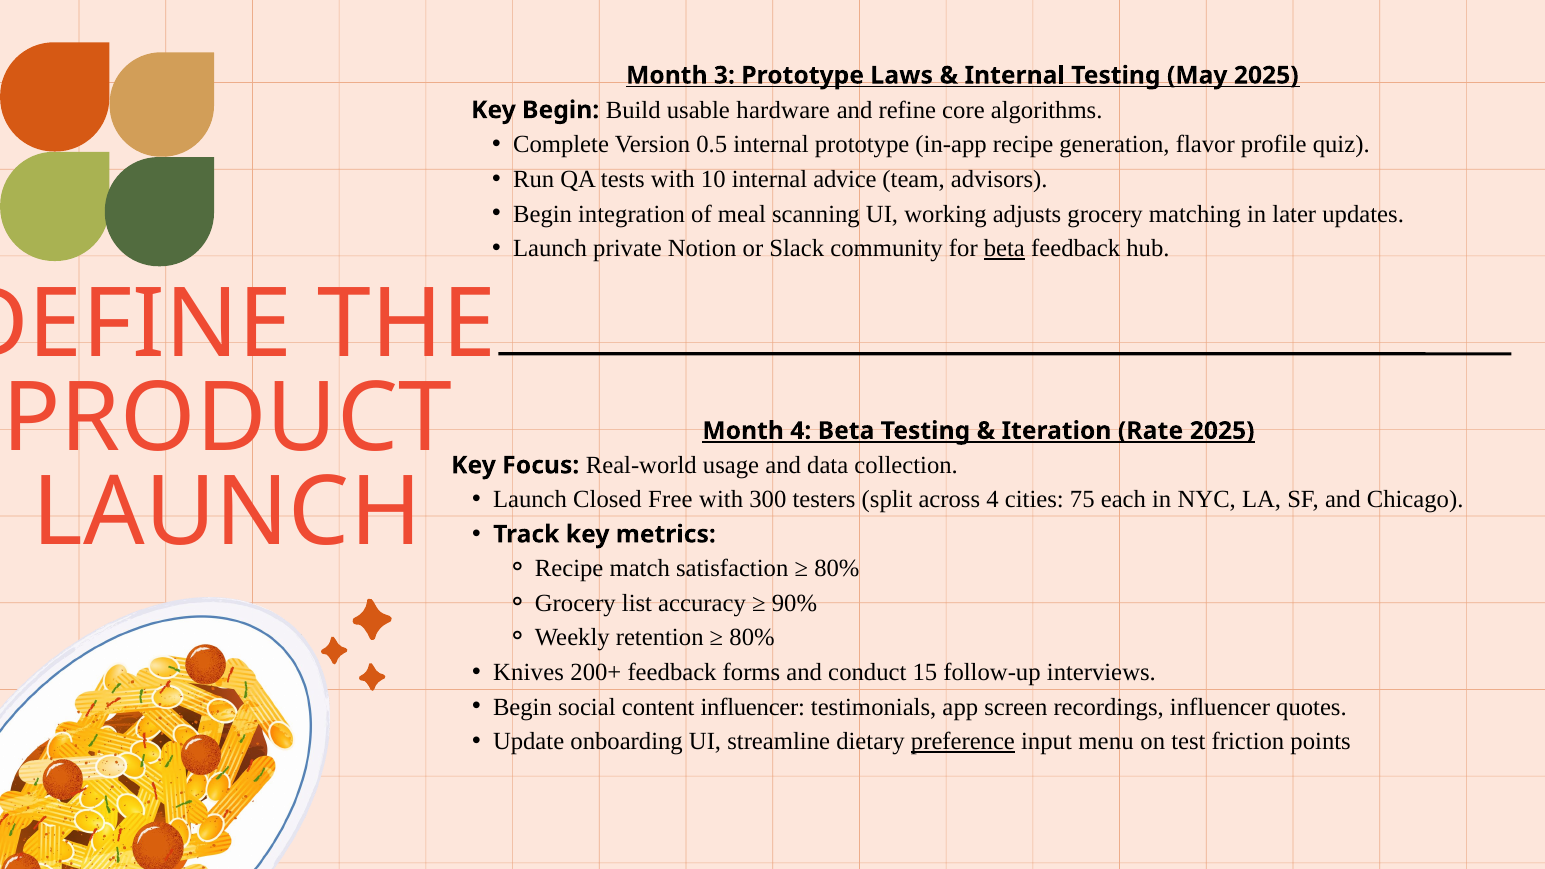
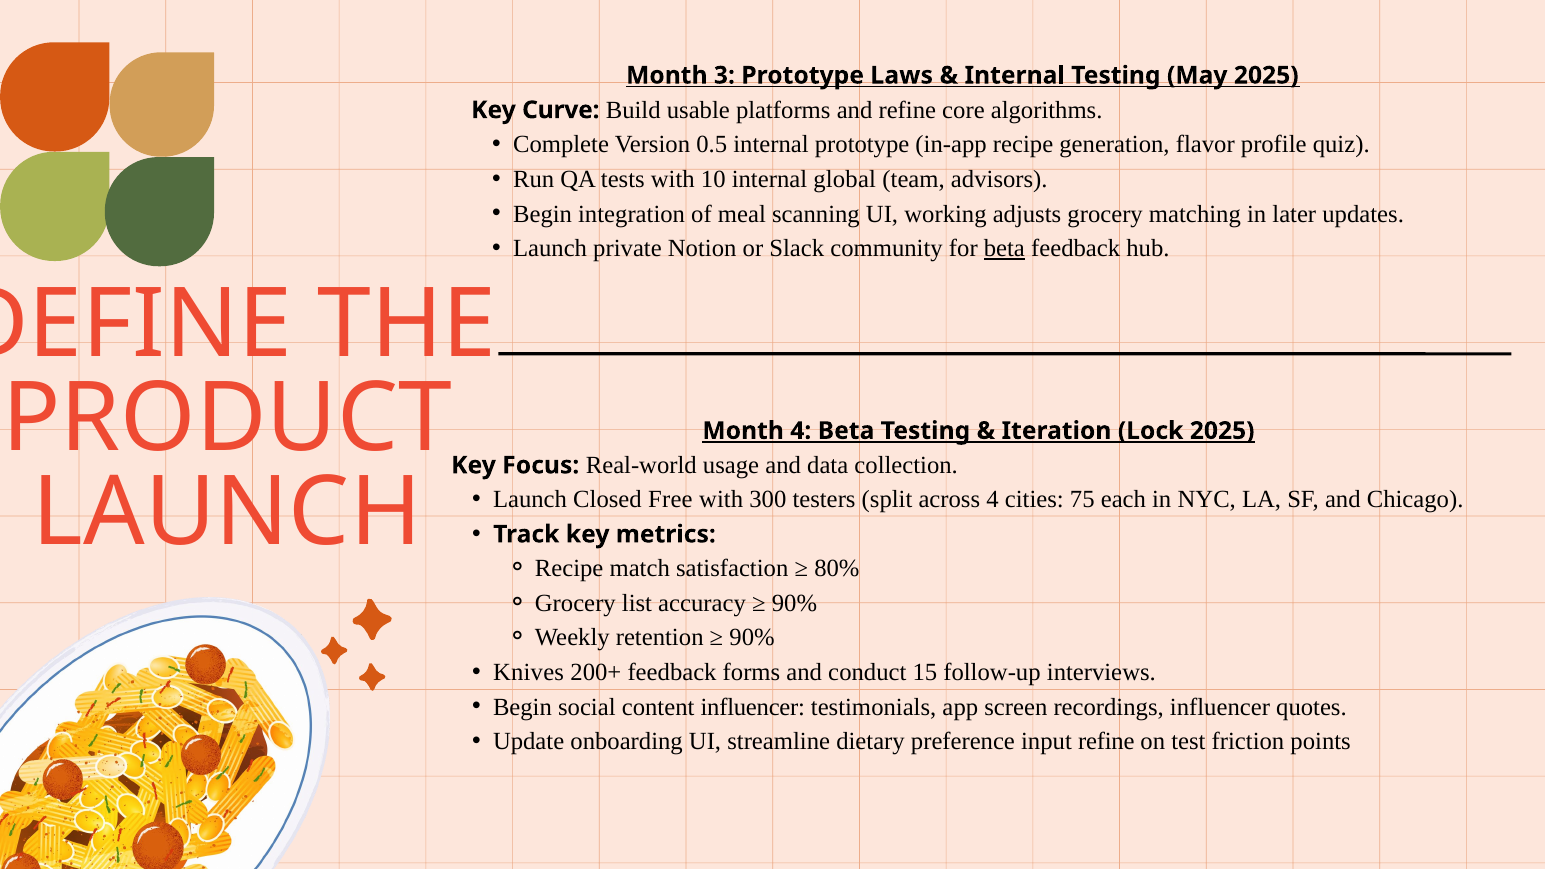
Key Begin: Begin -> Curve (561, 110)
hardware: hardware -> platforms (783, 110)
advice: advice -> global (845, 179)
Rate: Rate -> Lock (1151, 431)
80%: 80% -> 90% (752, 638)
preference underline: present -> none (963, 741)
input menu: menu -> refine (1106, 741)
